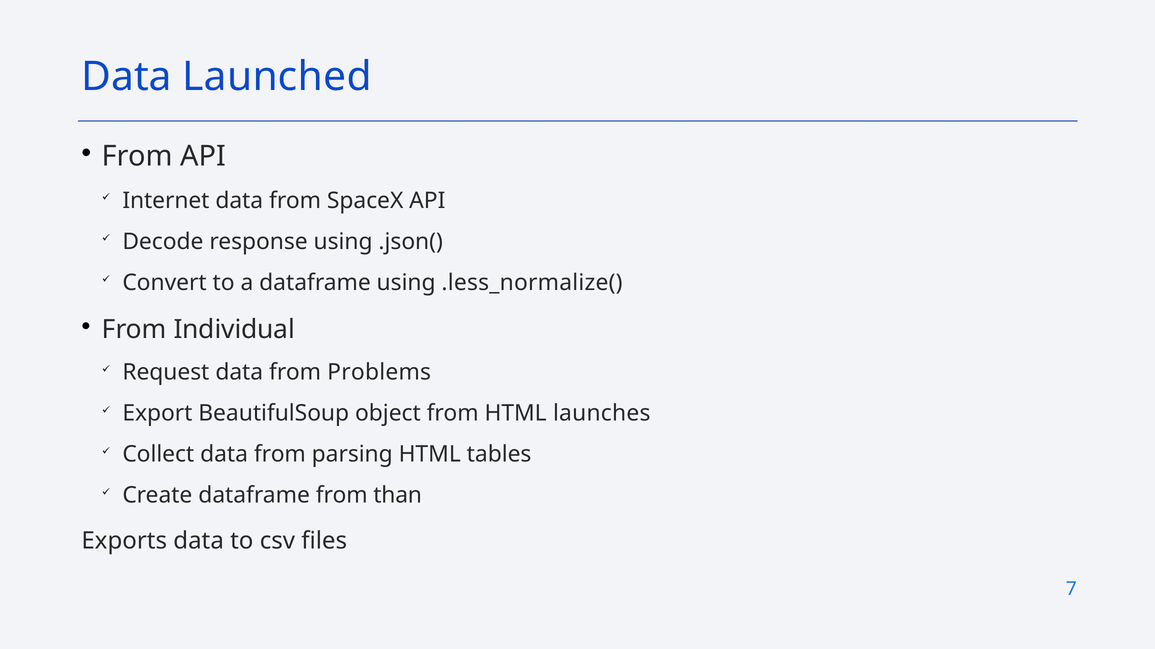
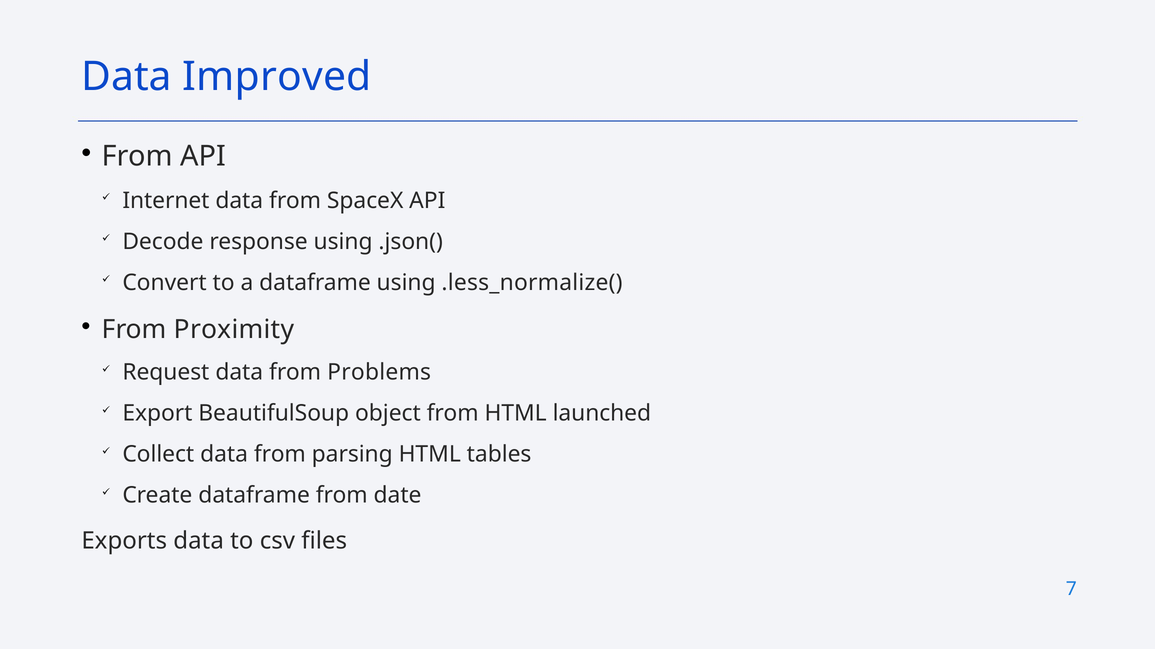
Launched: Launched -> Improved (277, 77)
Individual: Individual -> Proximity (234, 330)
launches: launches -> launched (602, 414)
than: than -> date (398, 496)
